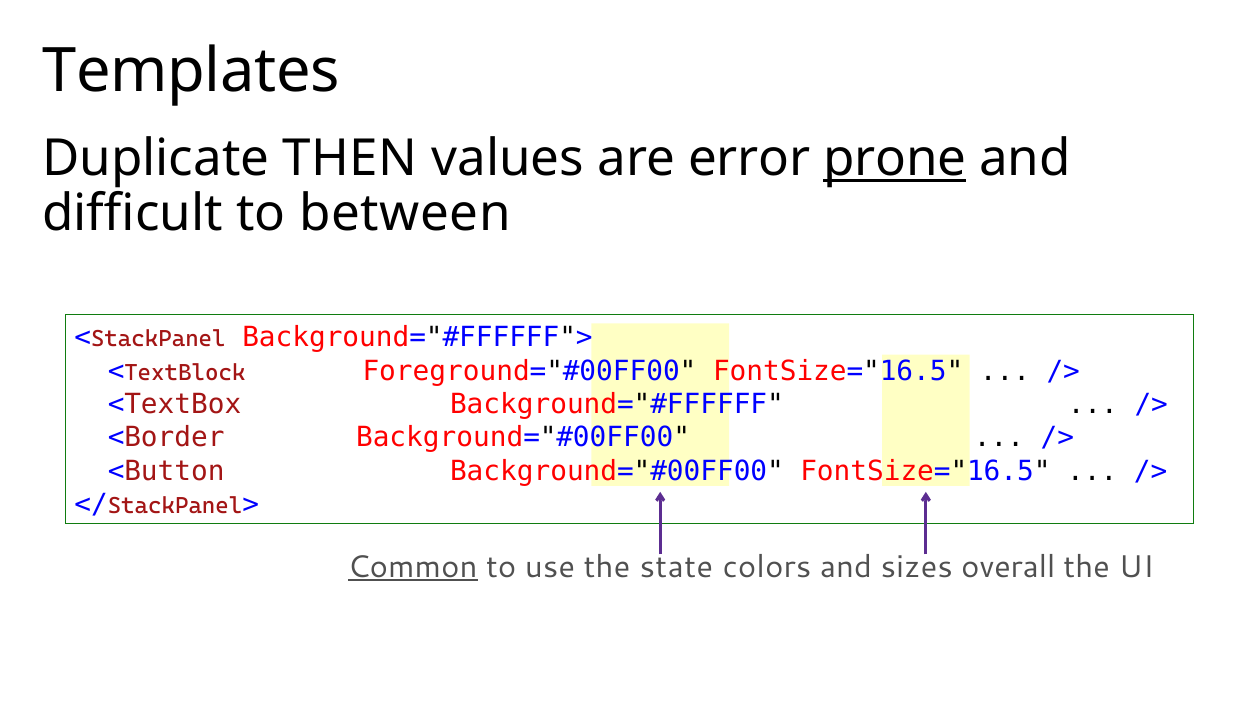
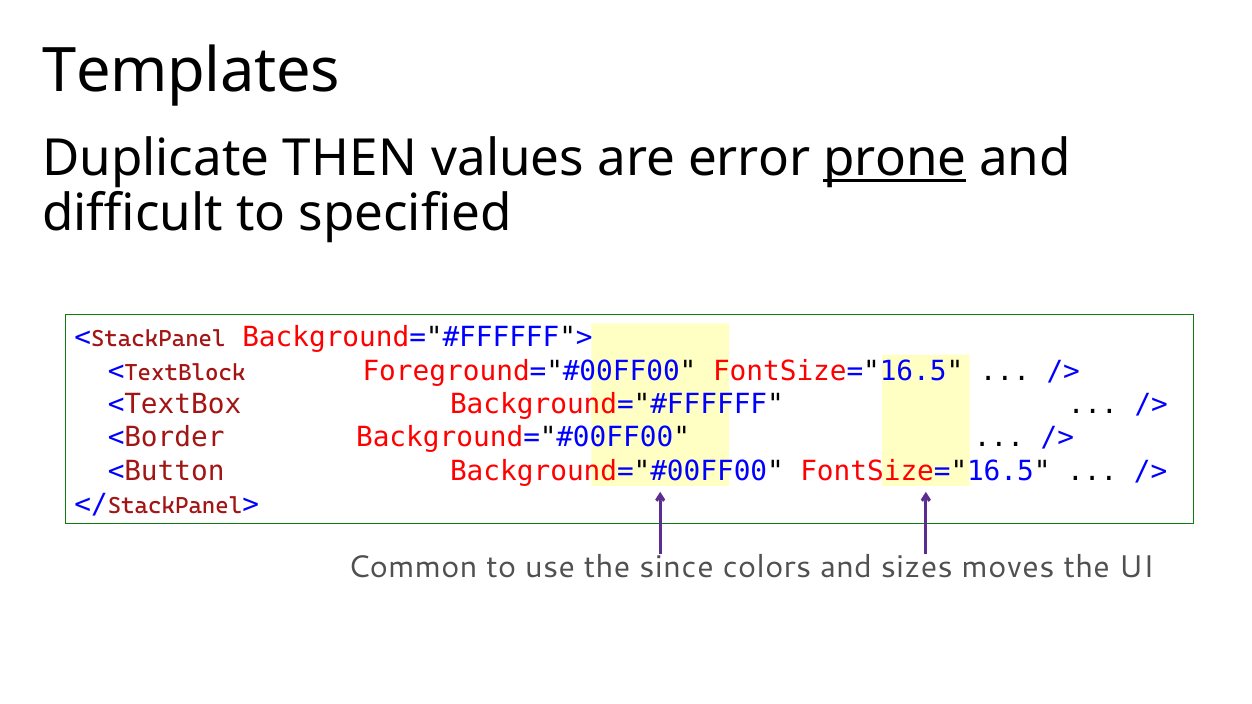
between: between -> specified (405, 214)
Common underline: present -> none (413, 567)
state: state -> since (676, 567)
overall: overall -> moves (1008, 567)
